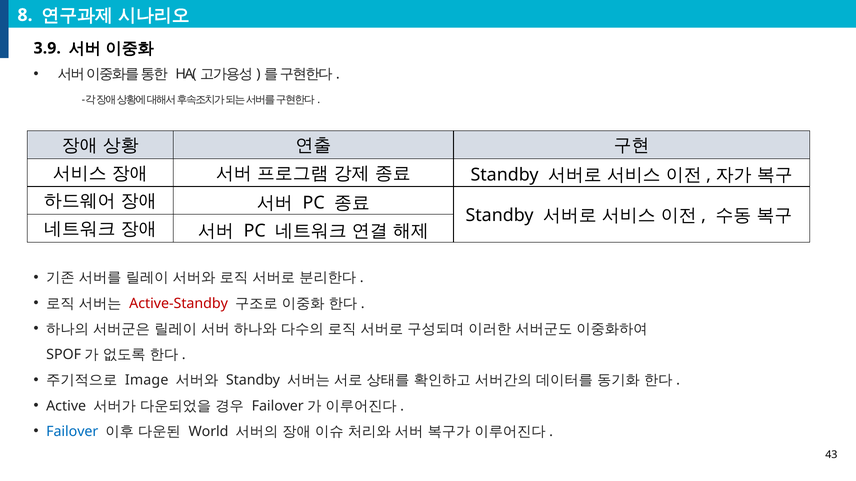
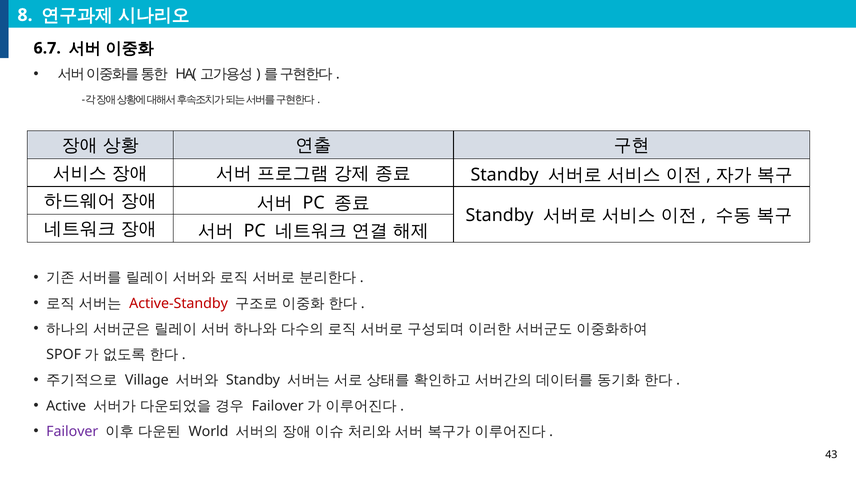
3.9: 3.9 -> 6.7 (47, 48)
Image: Image -> Village (147, 381)
Failover colour: blue -> purple (72, 432)
